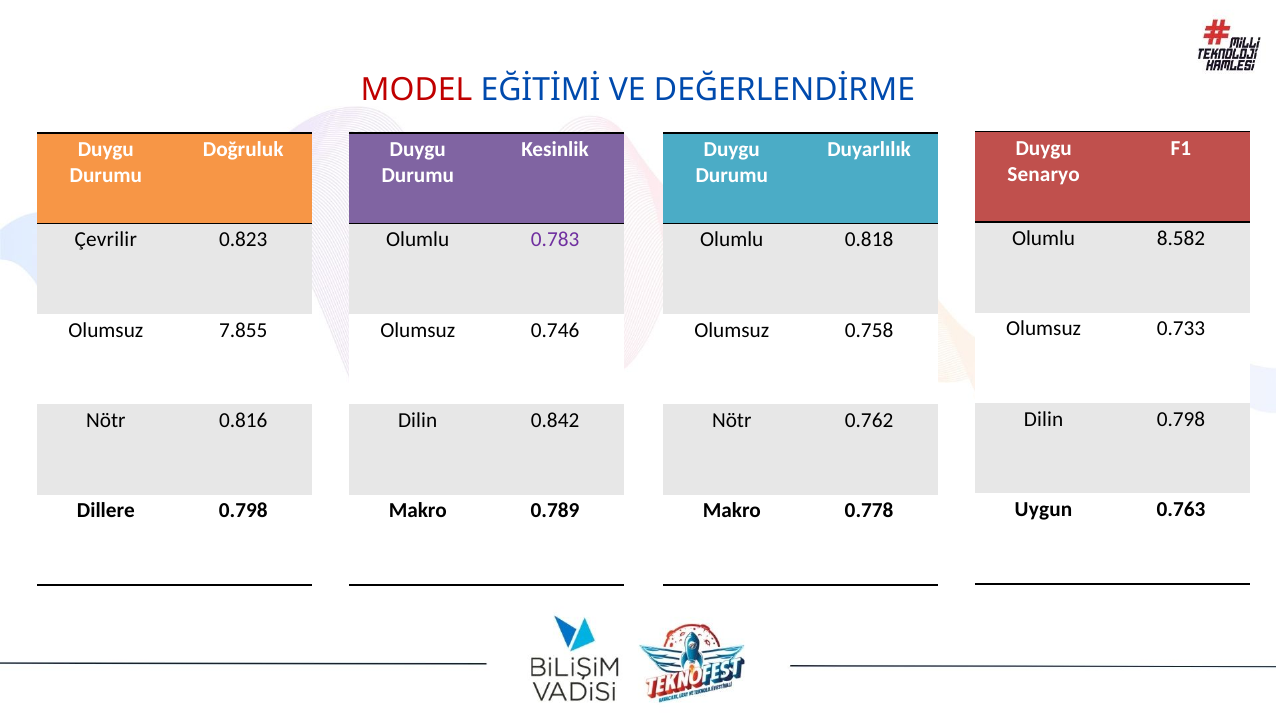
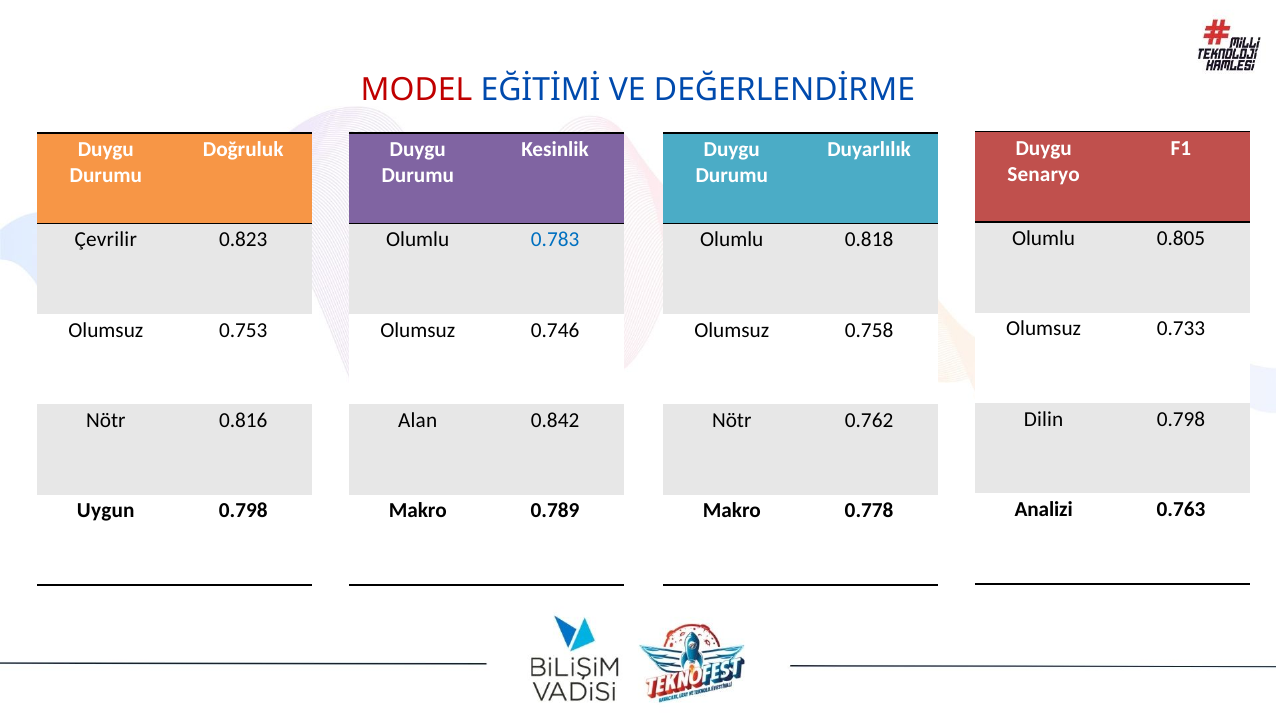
8.582: 8.582 -> 0.805 (1181, 238)
0.783 colour: purple -> blue (555, 240)
7.855: 7.855 -> 0.753 (243, 330)
Dilin: Dilin -> Alan (418, 420)
Uygun: Uygun -> Analizi (1044, 510)
Dillere: Dillere -> Uygun (106, 511)
